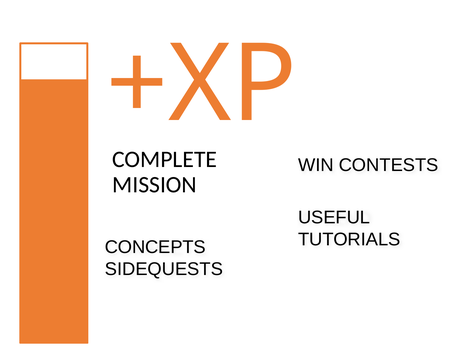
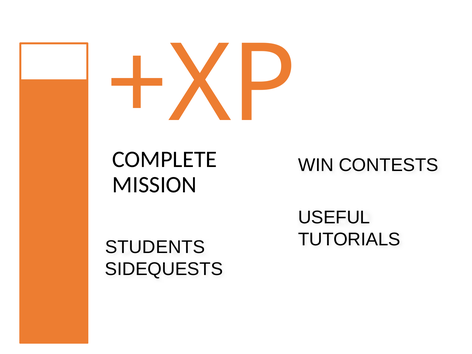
CONCEPTS: CONCEPTS -> STUDENTS (155, 247)
